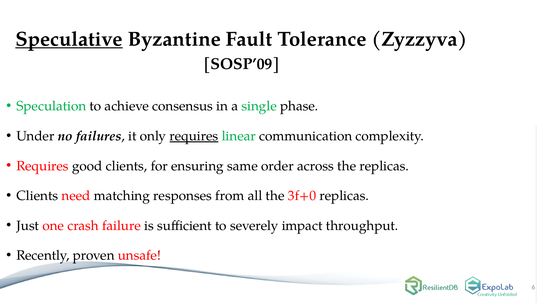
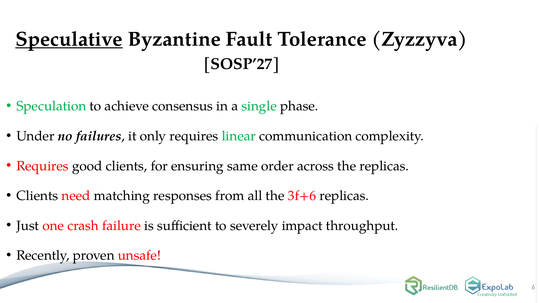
SOSP’09: SOSP’09 -> SOSP’27 (242, 64)
requires underline: present -> none (194, 136)
3f+0: 3f+0 -> 3f+6 (302, 196)
